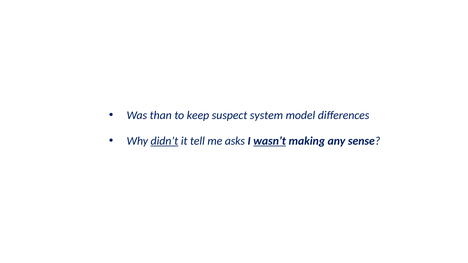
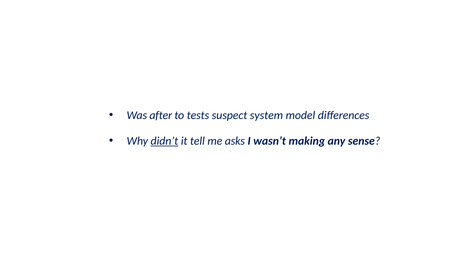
than: than -> after (161, 115)
keep: keep -> tests (198, 115)
wasn’t underline: present -> none (270, 141)
